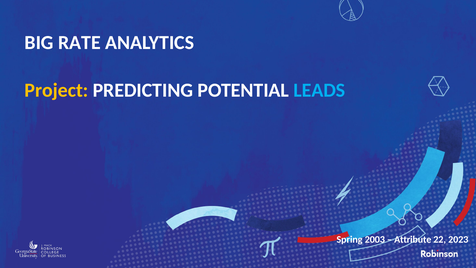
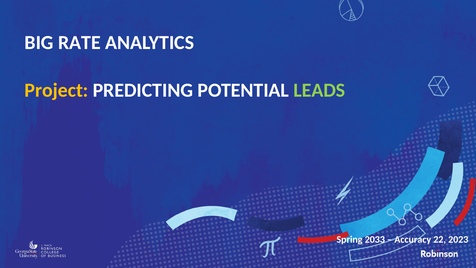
LEADS colour: light blue -> light green (319, 90)
2003: 2003 -> 2033 (375, 239)
Attribute: Attribute -> Accuracy (413, 239)
